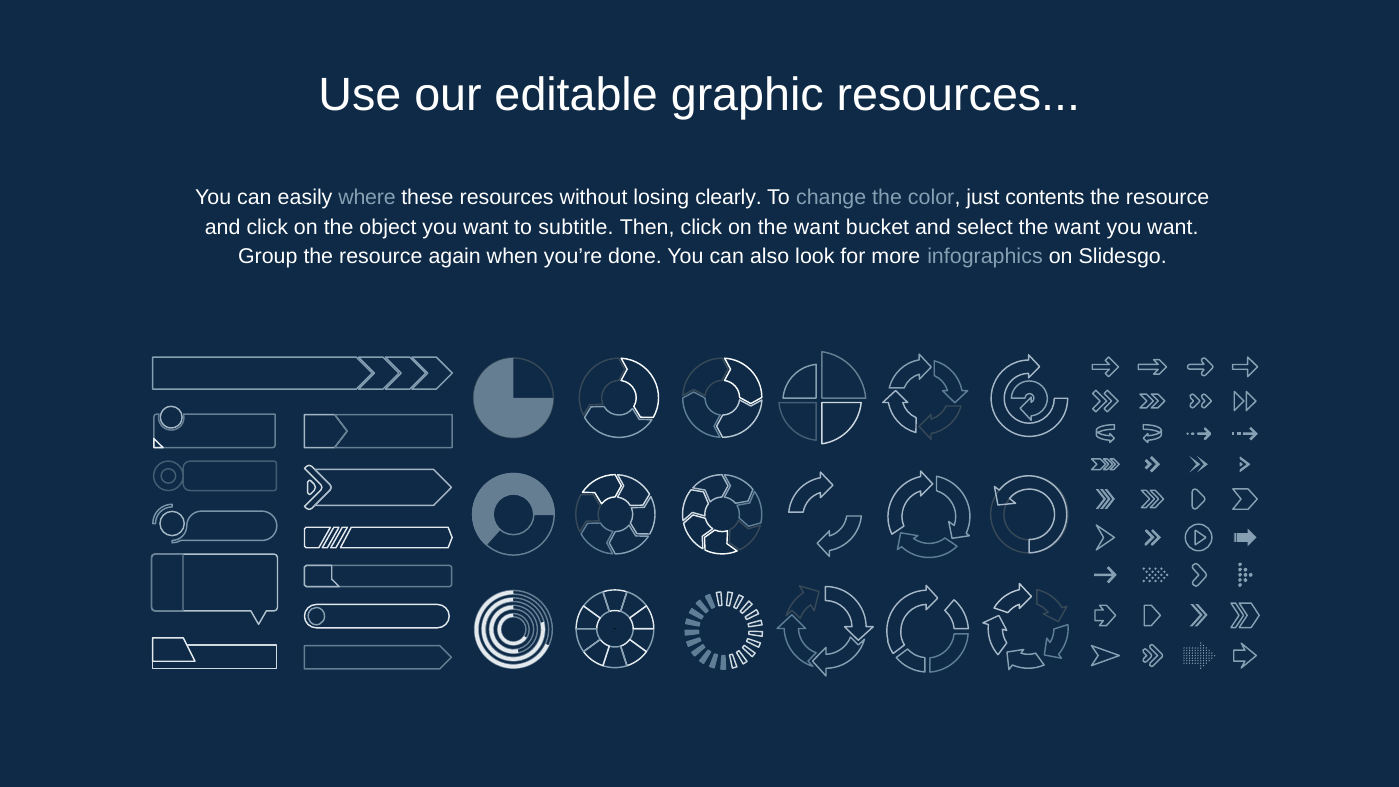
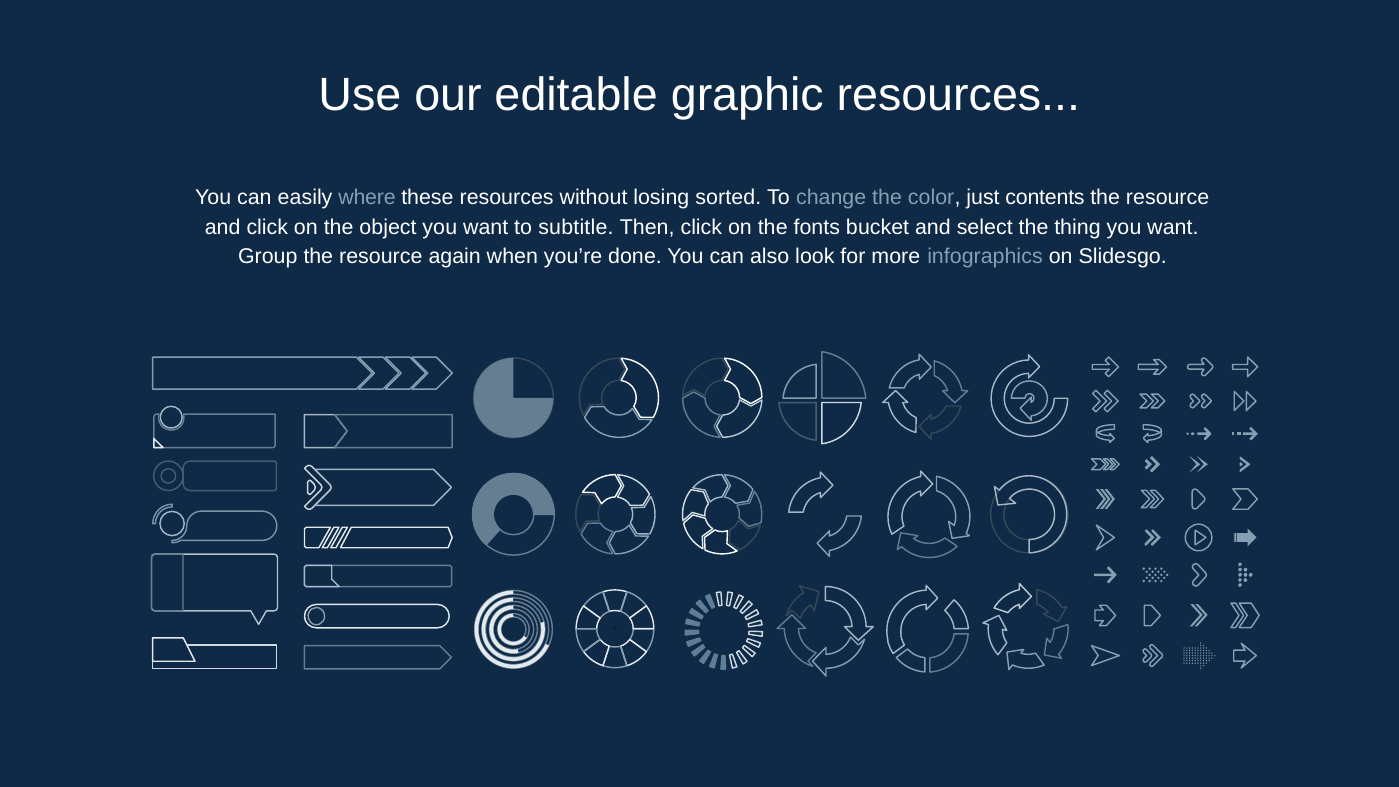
clearly: clearly -> sorted (728, 198)
on the want: want -> fonts (817, 227)
select the want: want -> thing (1077, 227)
